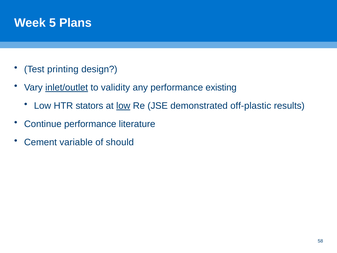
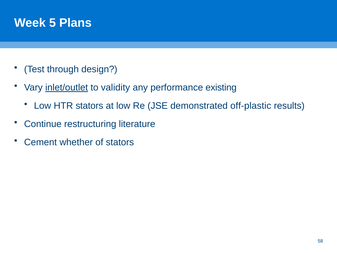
printing: printing -> through (63, 69)
low underline: present -> none (123, 106)
Continue performance: performance -> restructuring (90, 124)
variable: variable -> whether (76, 142)
of should: should -> stators (120, 142)
